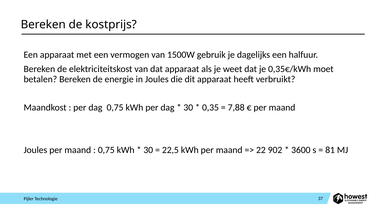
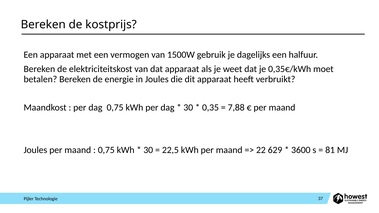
902: 902 -> 629 (275, 150)
